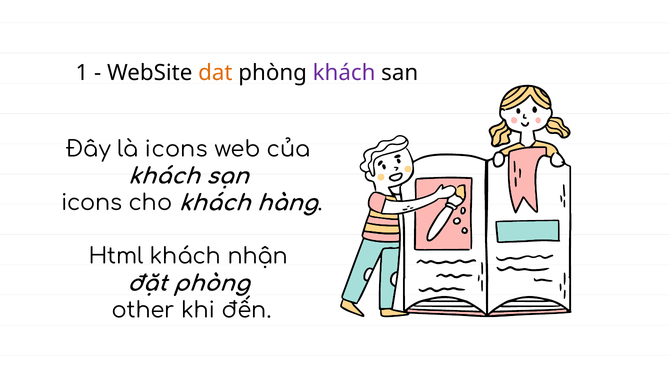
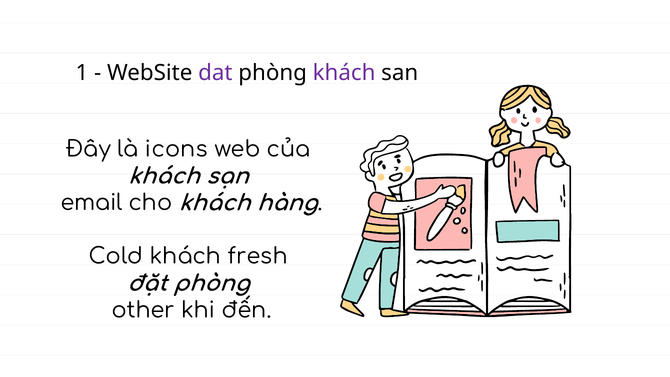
dat colour: orange -> purple (215, 73)
icons: icons -> email (92, 203)
Html: Html -> Cold (116, 257)
nhận: nhận -> fresh (258, 257)
